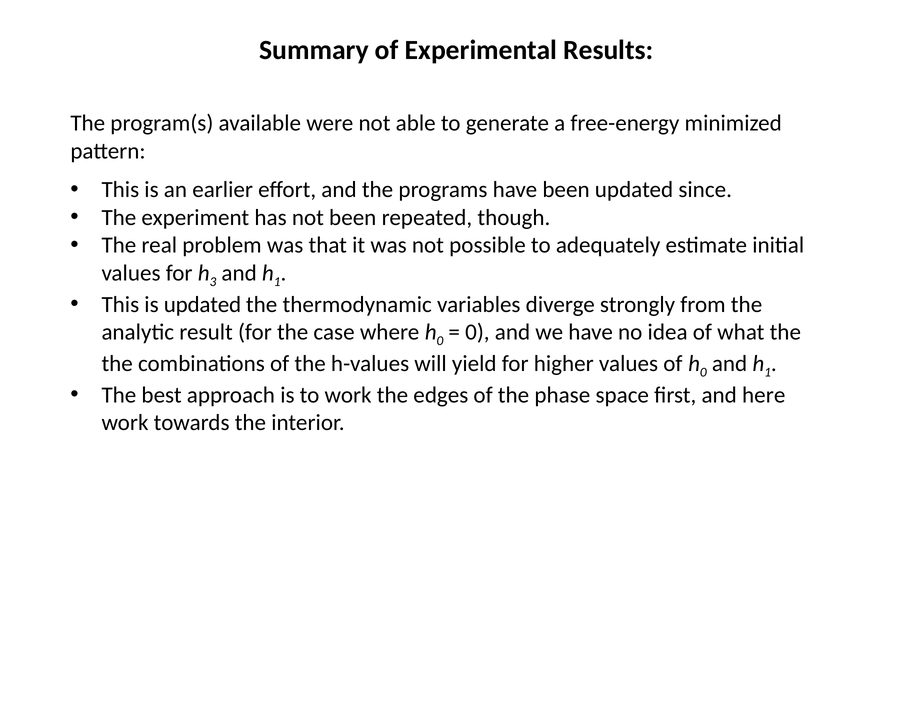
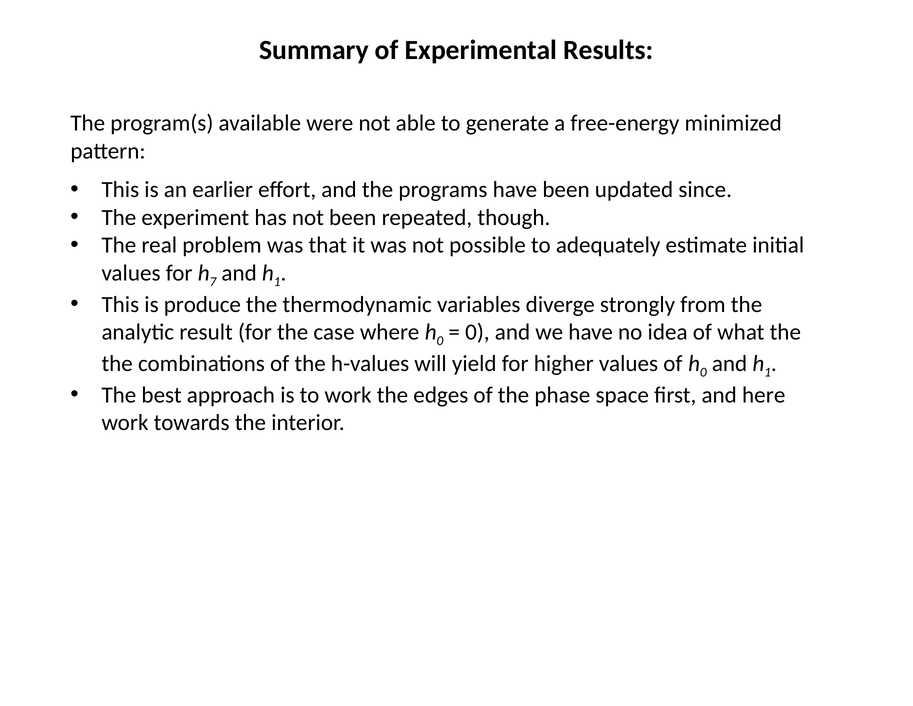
3: 3 -> 7 (213, 282)
is updated: updated -> produce (202, 304)
